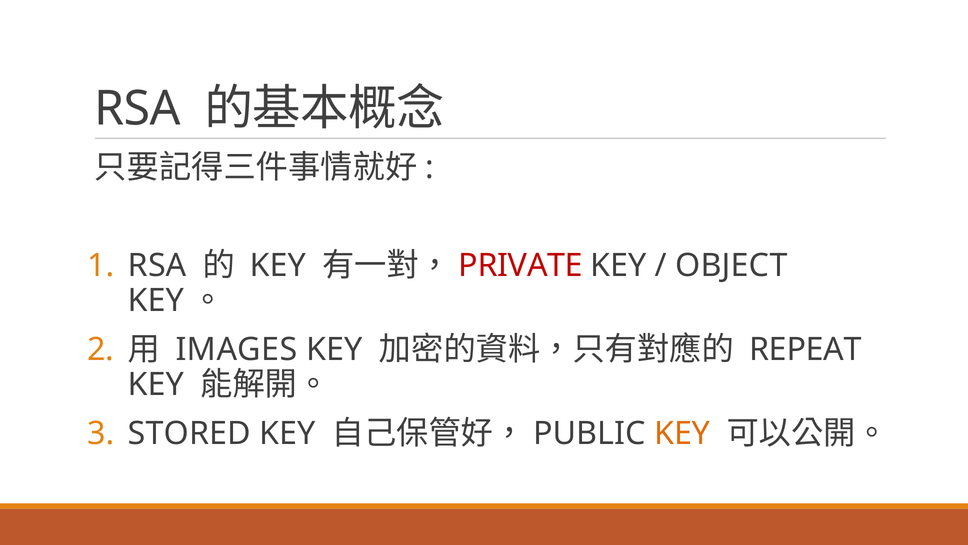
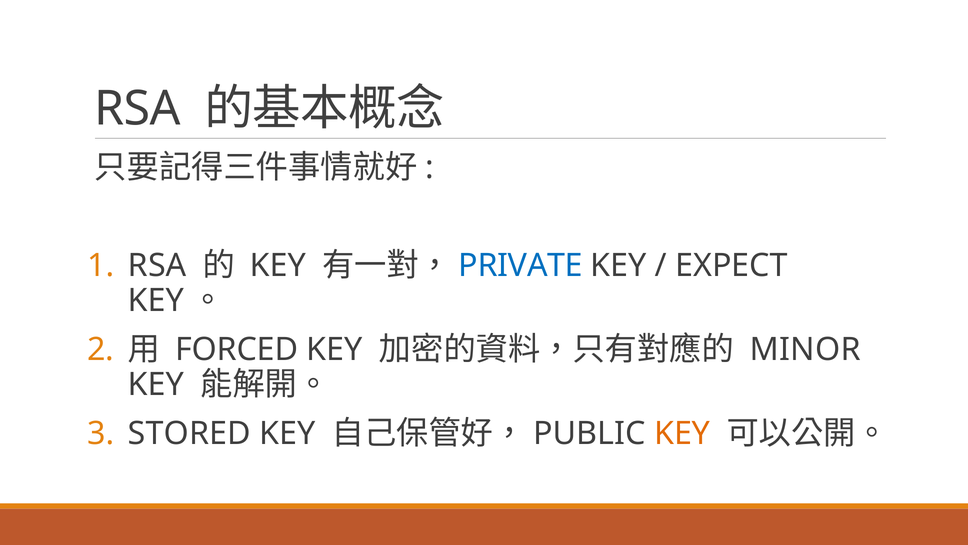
PRIVATE colour: red -> blue (521, 265)
OBJECT: OBJECT -> EXPECT (731, 265)
IMAGES: IMAGES -> FORCED (237, 349)
REPEAT: REPEAT -> MINOR (805, 349)
